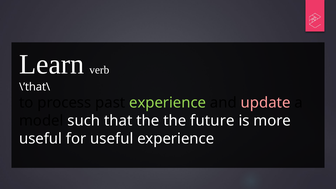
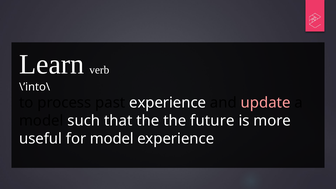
\’that\: \’that\ -> \’into\ (35, 87)
experience colour: light green -> white (168, 103)
for useful: useful -> model (112, 139)
